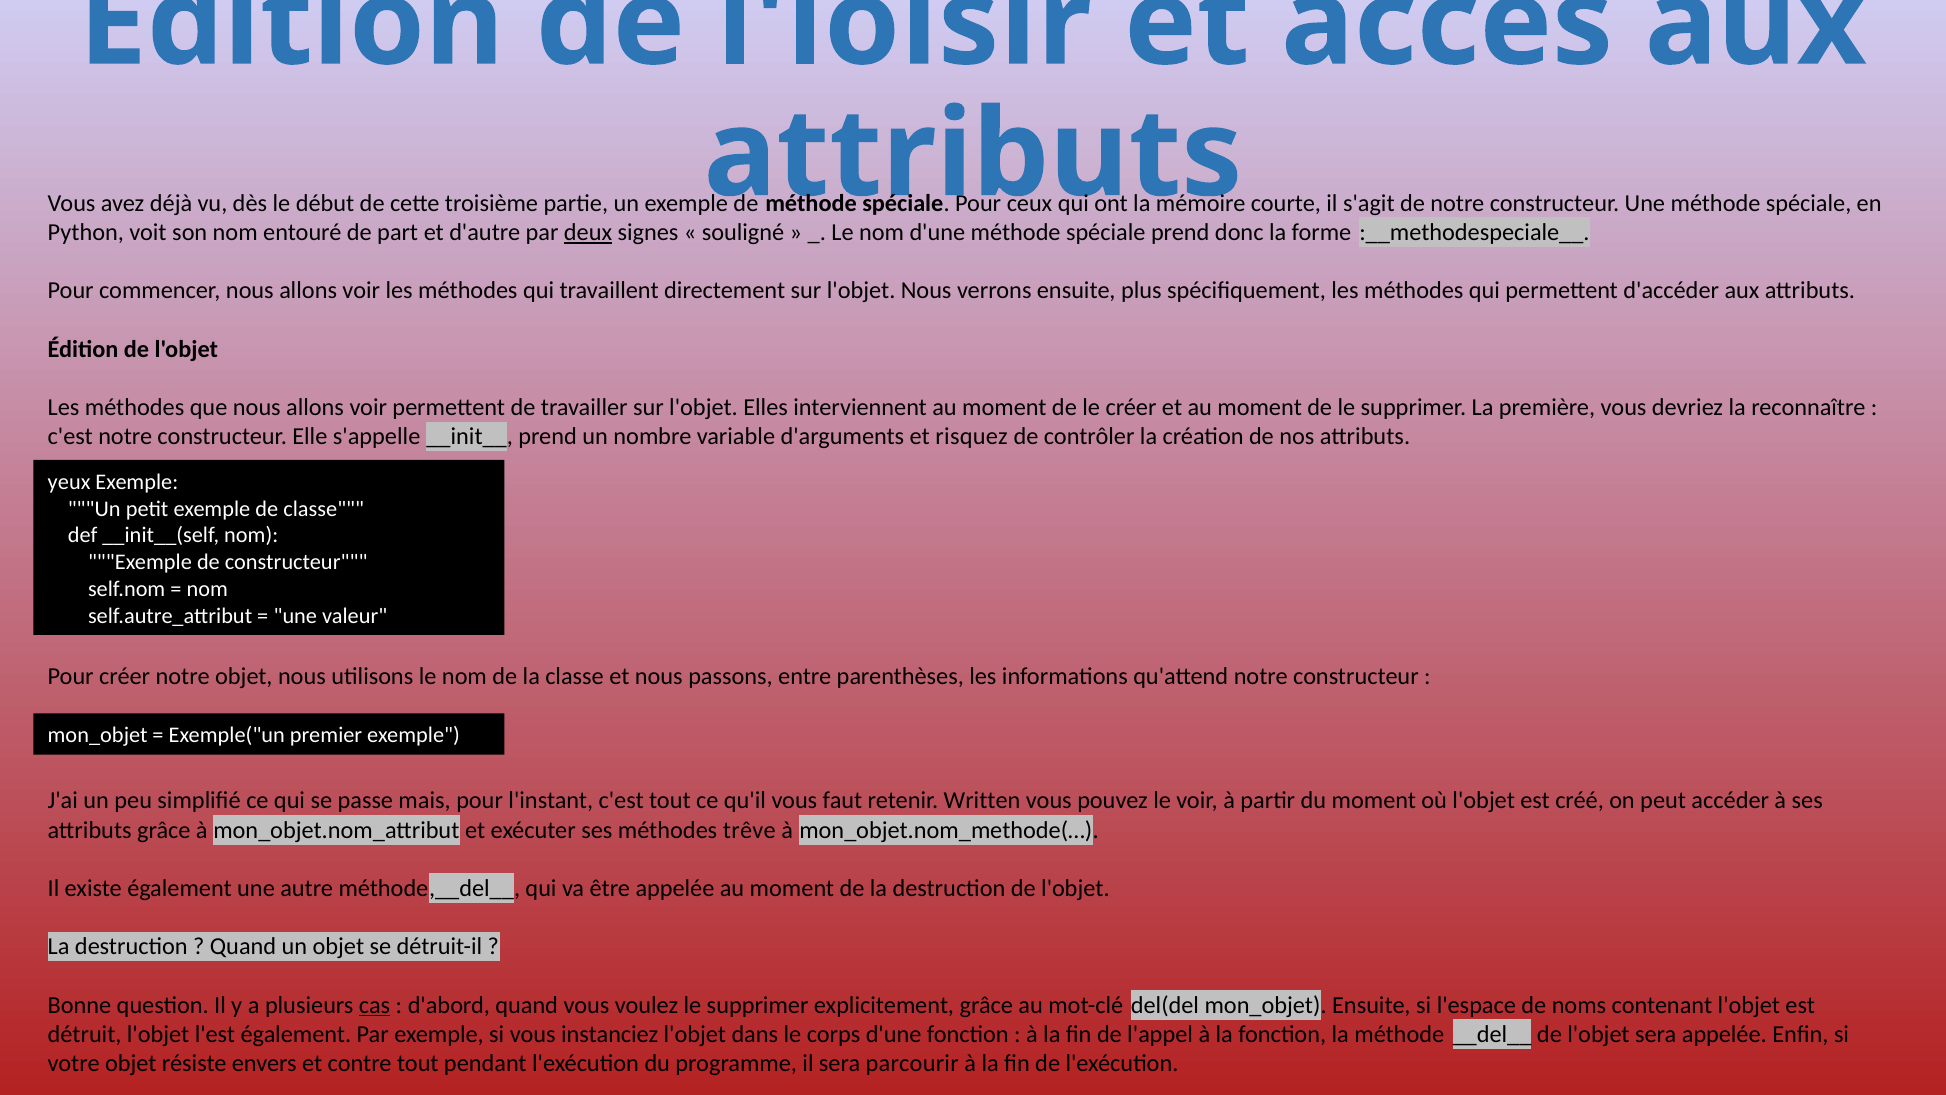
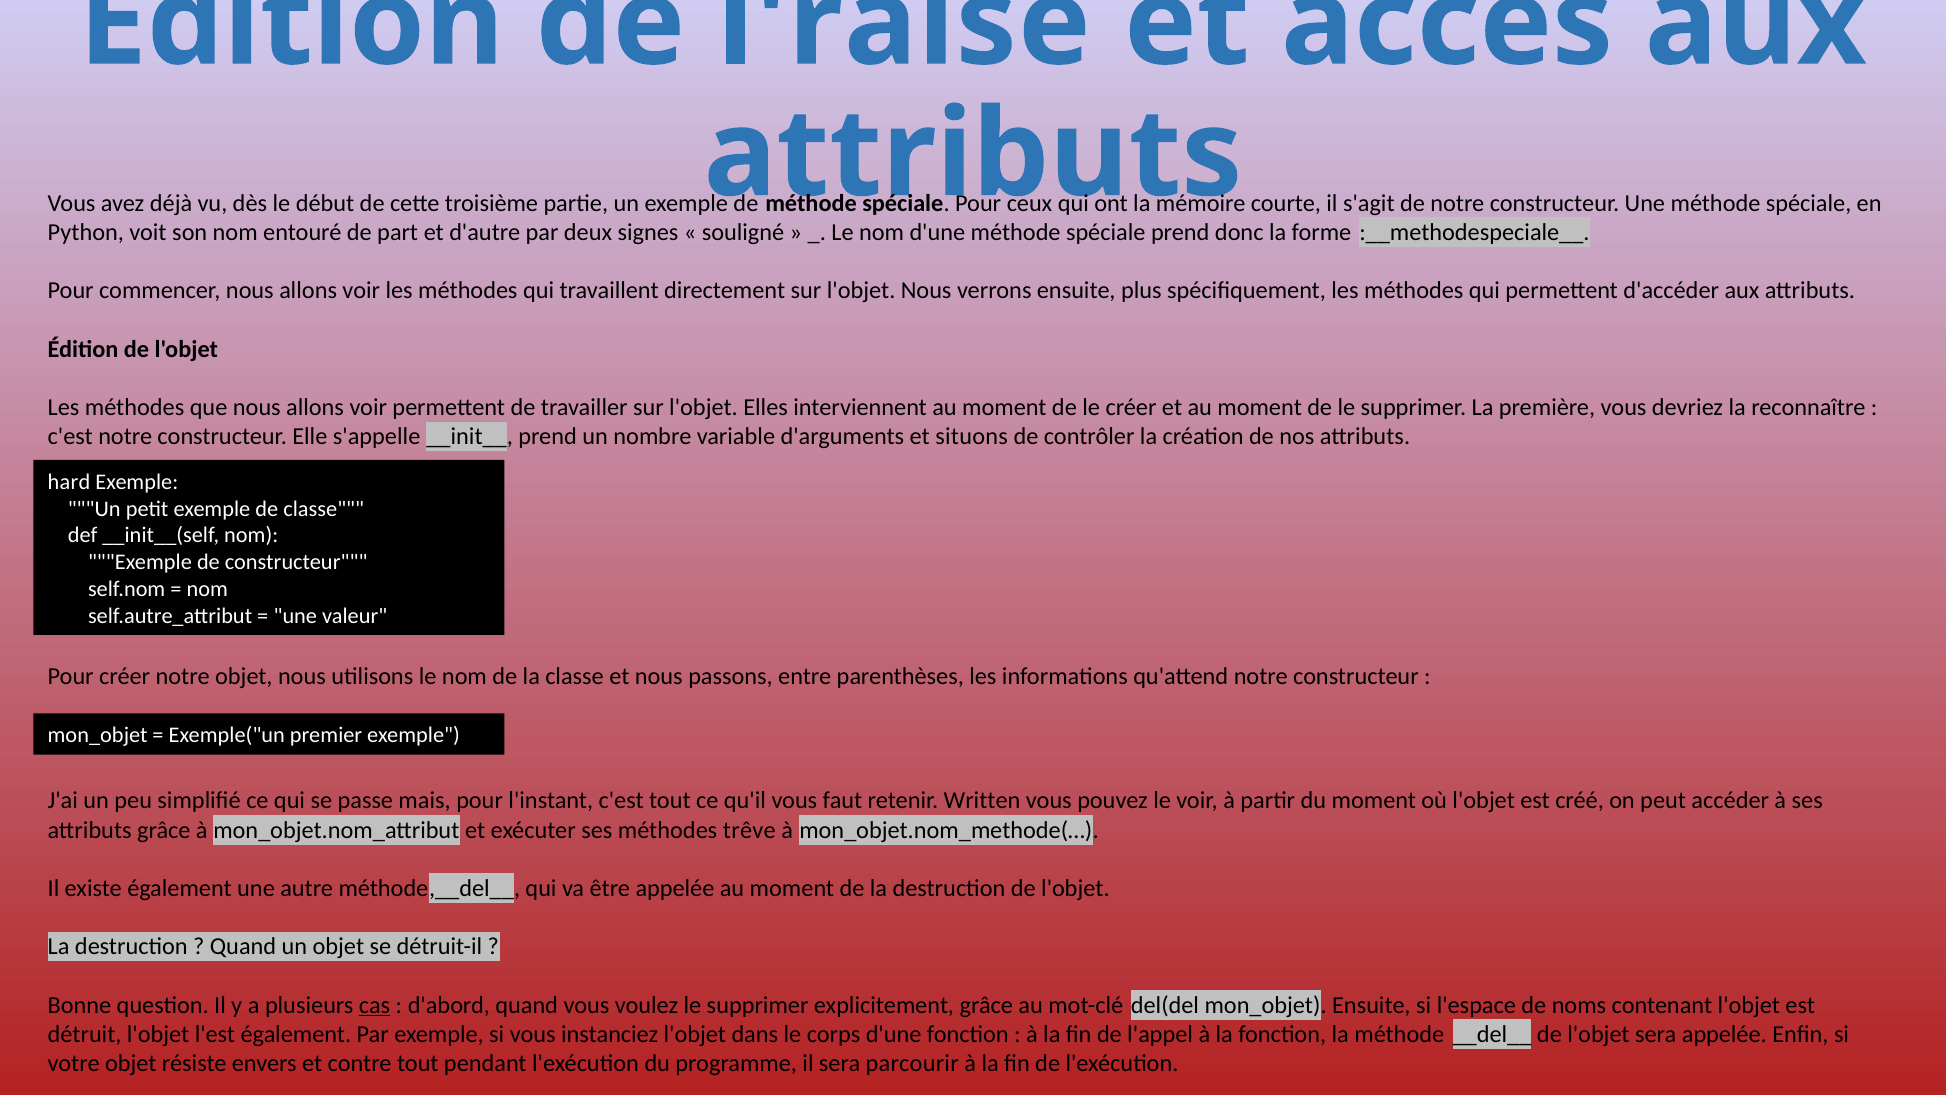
l'loisir: l'loisir -> l'raise (904, 23)
deux underline: present -> none (588, 232)
risquez: risquez -> situons (972, 437)
yeux: yeux -> hard (69, 482)
